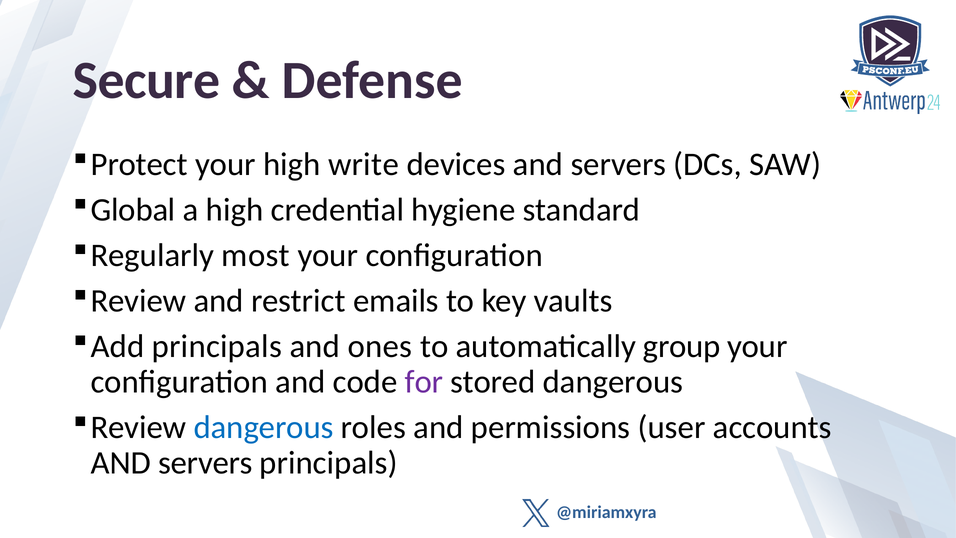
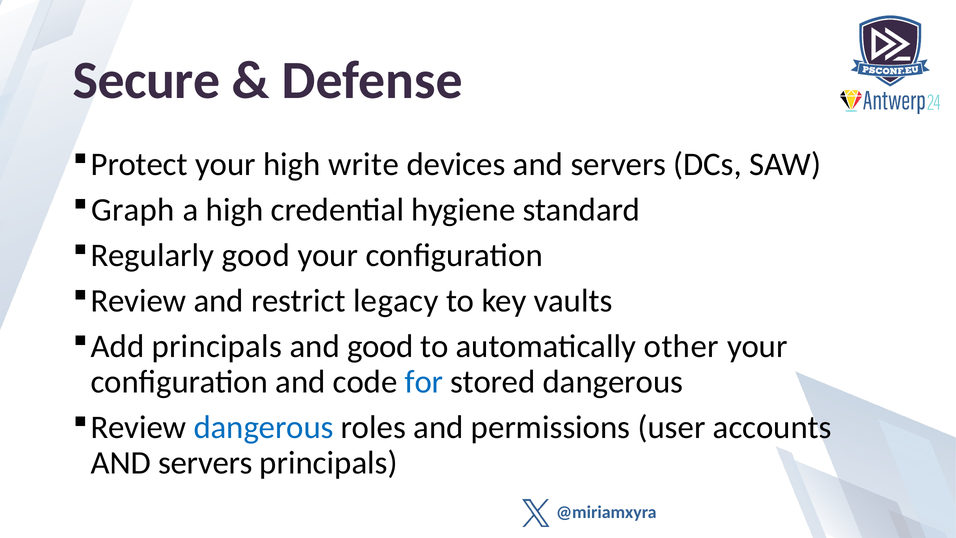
Global: Global -> Graph (133, 210)
Regularly most: most -> good (256, 255)
emails: emails -> legacy (396, 301)
and ones: ones -> good (380, 346)
group: group -> other (681, 346)
for colour: purple -> blue (424, 382)
